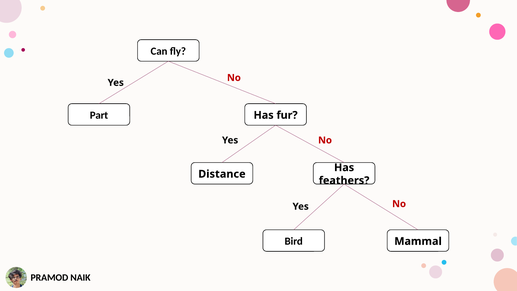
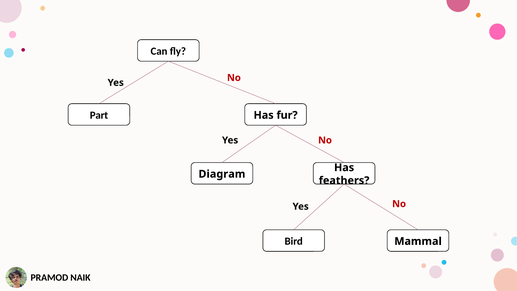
Distance: Distance -> Diagram (222, 174)
